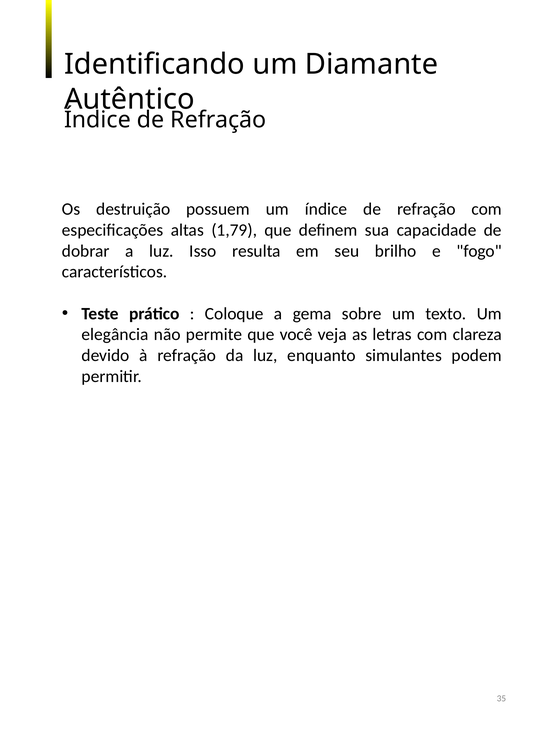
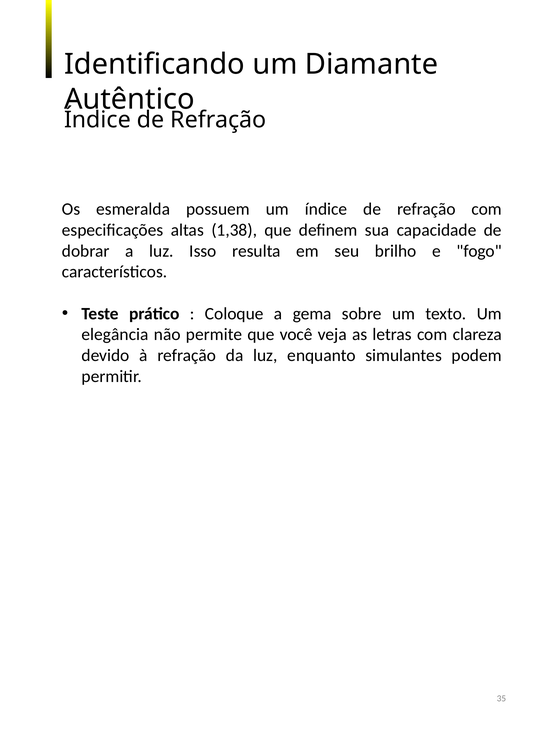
destruição: destruição -> esmeralda (133, 209)
1,79: 1,79 -> 1,38 (234, 230)
